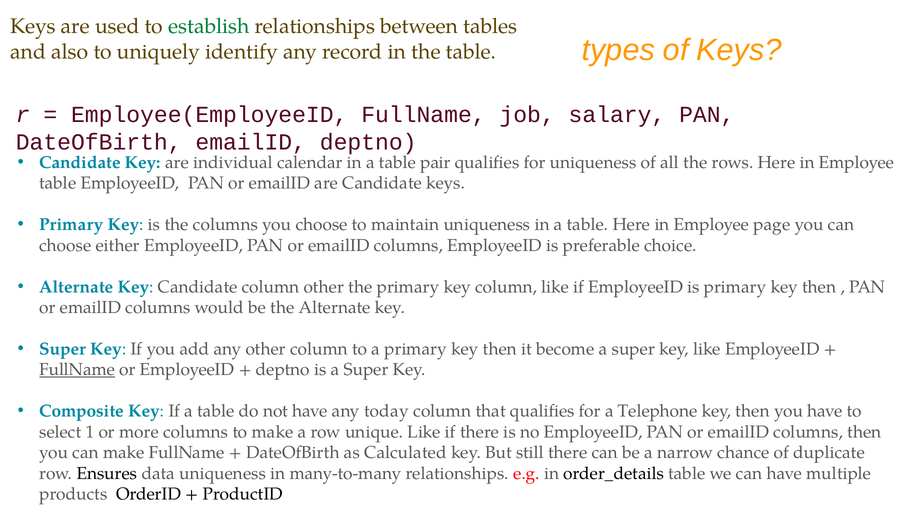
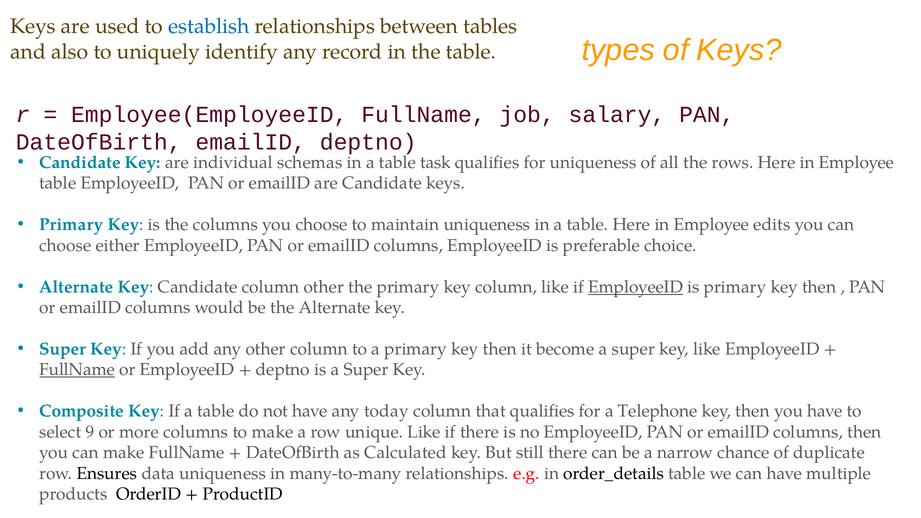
establish colour: green -> blue (209, 26)
calendar: calendar -> schemas (310, 163)
pair: pair -> task (435, 163)
page: page -> edits (772, 225)
EmployeeID underline: none -> present (636, 287)
1: 1 -> 9 (90, 432)
